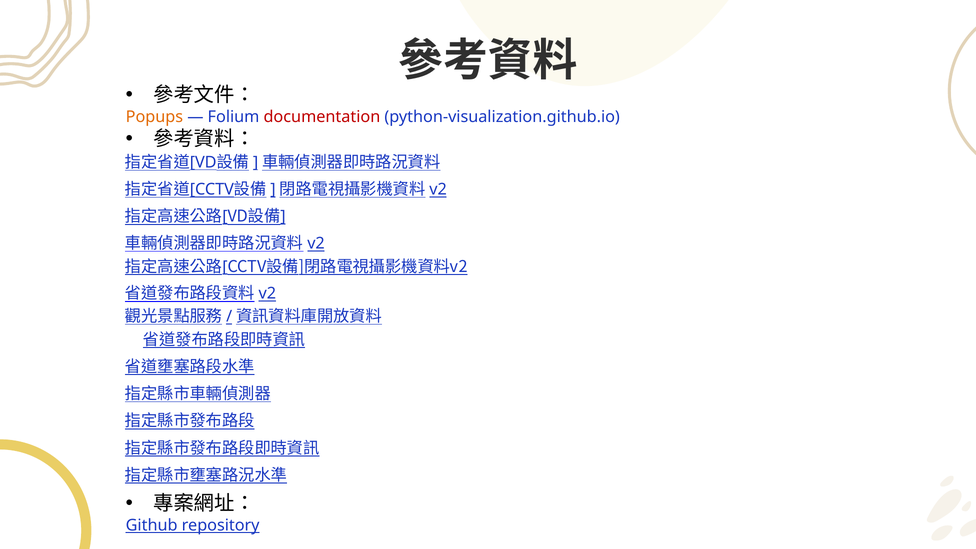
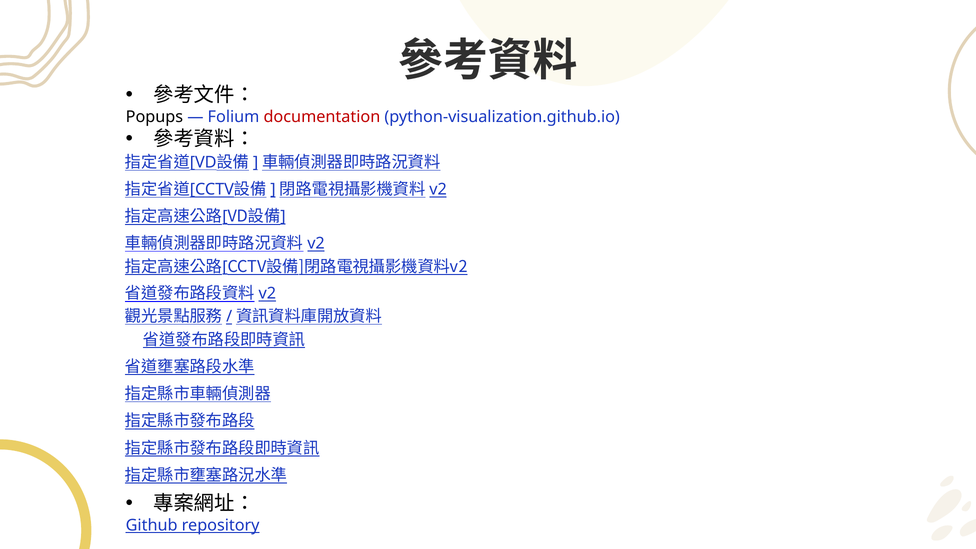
Popups colour: orange -> black (154, 117)
